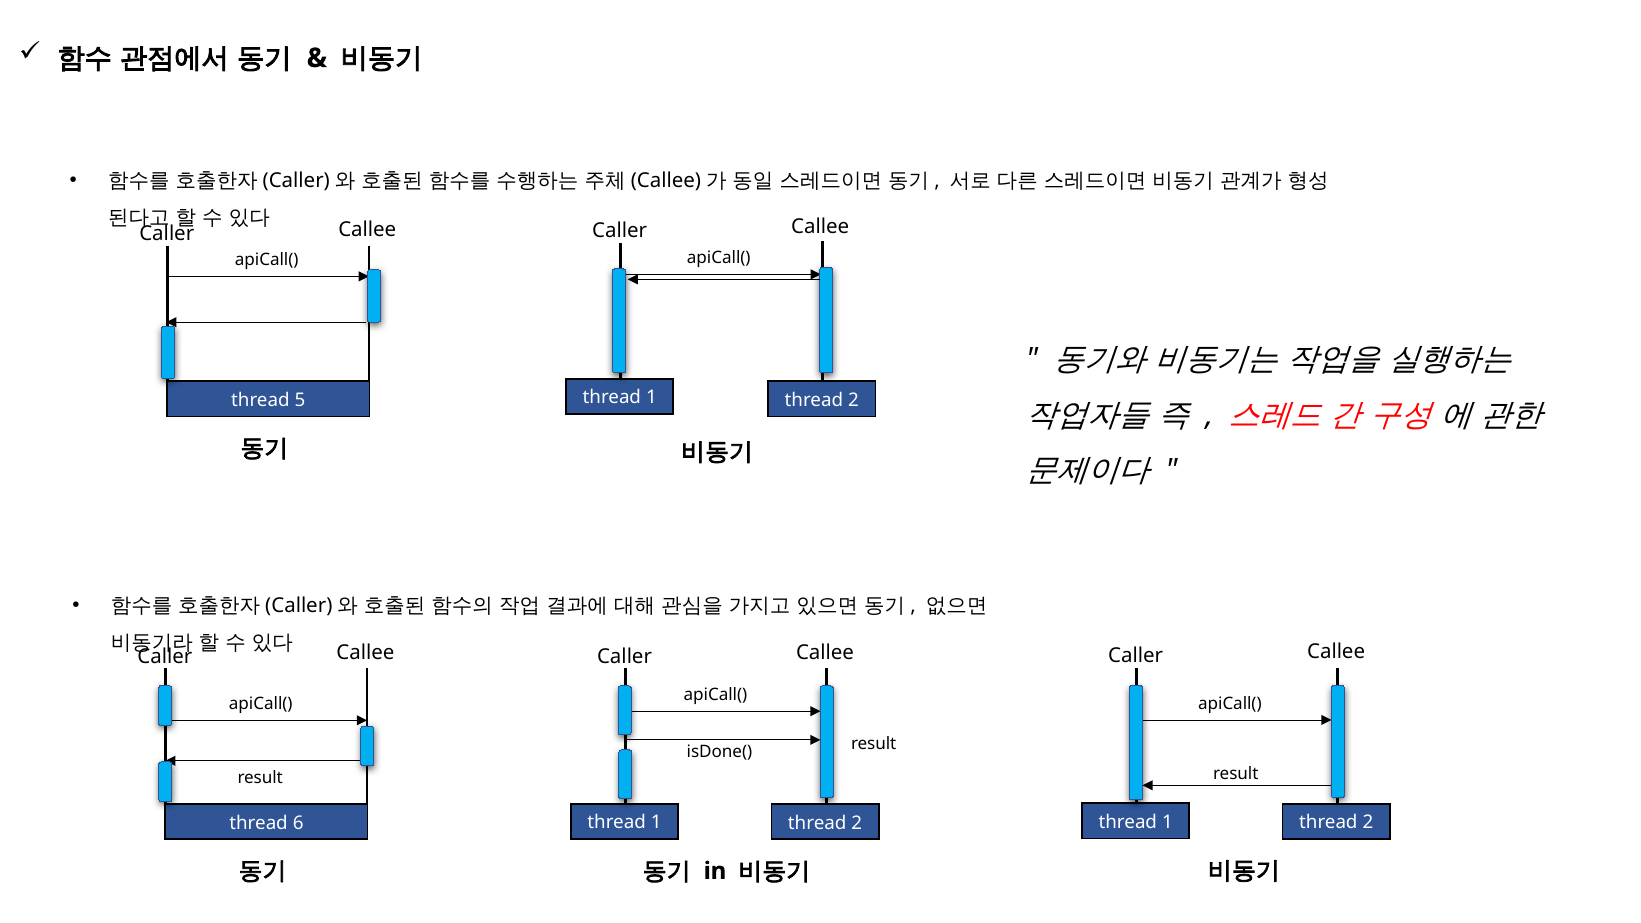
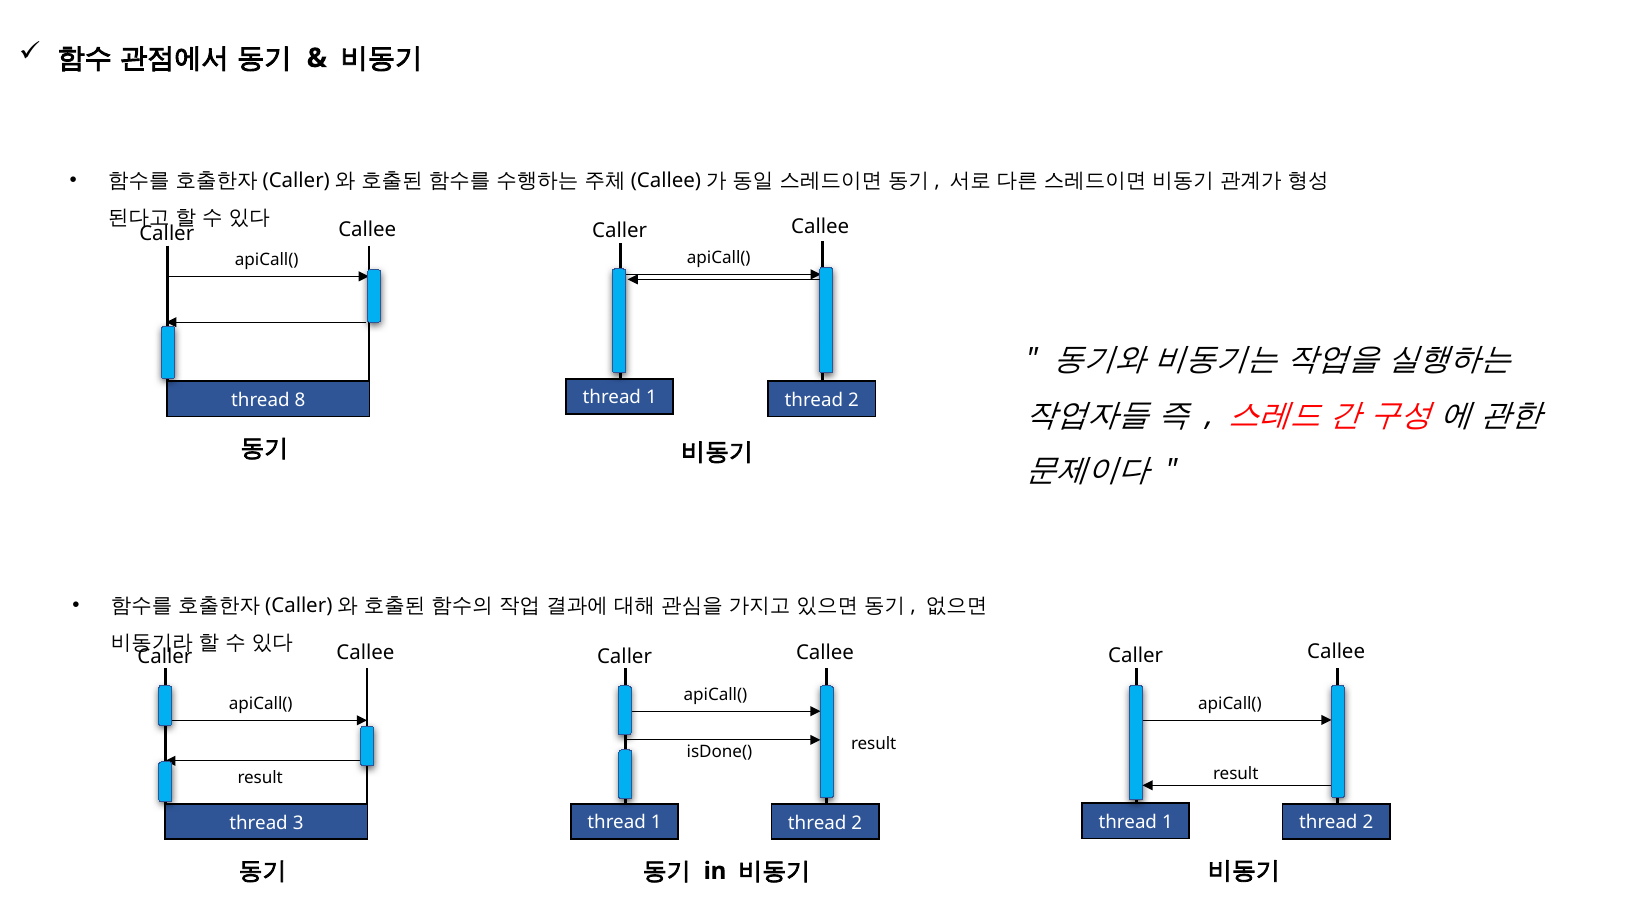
5: 5 -> 8 (300, 400)
6: 6 -> 3 (298, 823)
